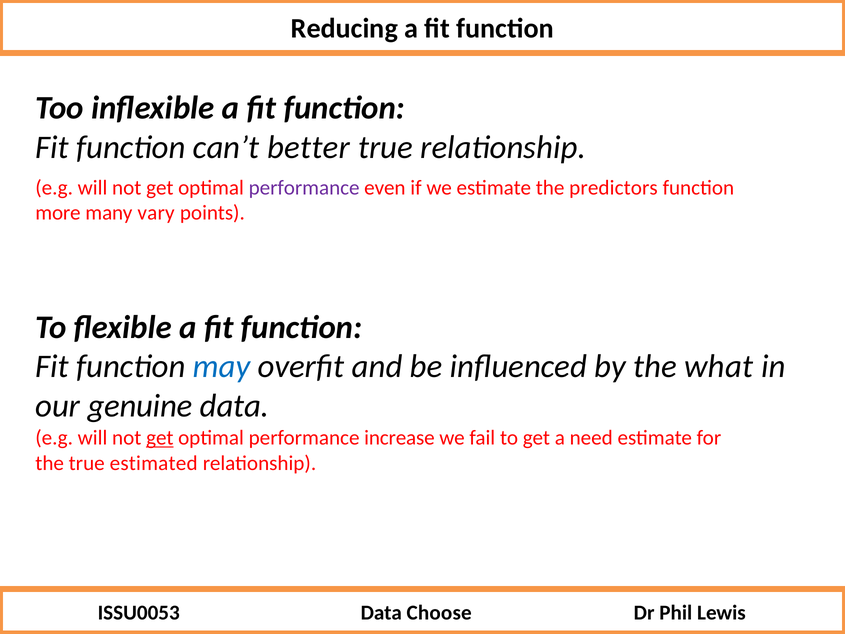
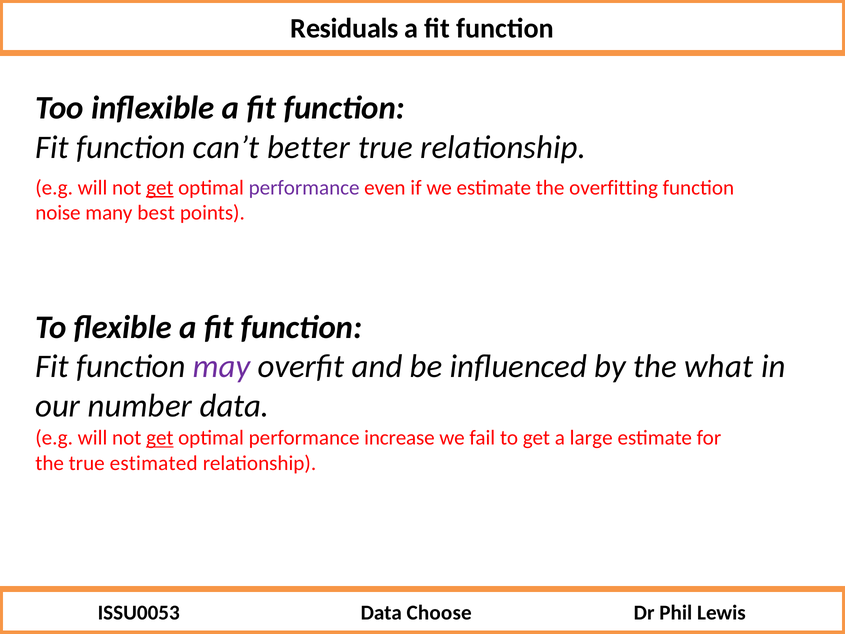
Reducing: Reducing -> Residuals (345, 28)
get underline: none -> present (160, 187)
predictors: predictors -> overfitting (614, 187)
more: more -> noise (58, 213)
vary: vary -> best (156, 213)
may colour: blue -> purple (222, 366)
genuine: genuine -> number (140, 406)
need: need -> large (591, 438)
